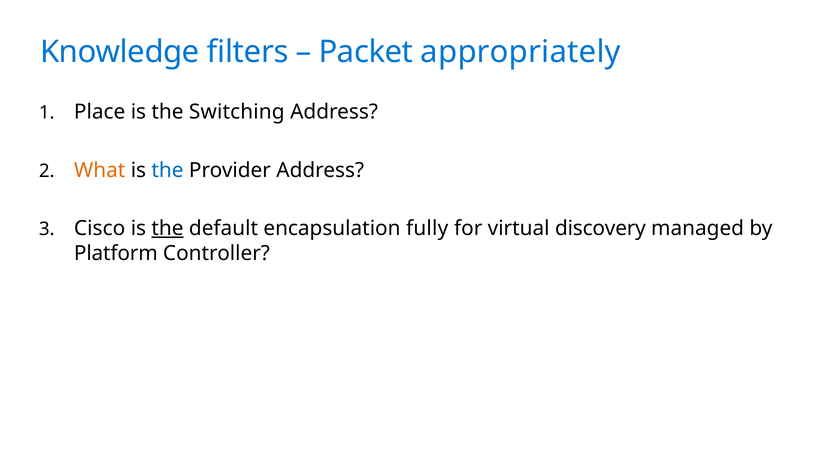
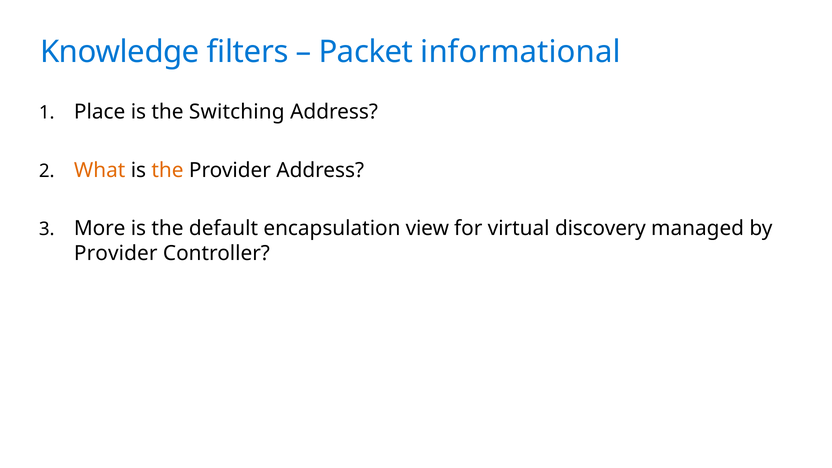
appropriately: appropriately -> informational (521, 52)
the colour: blue -> orange (168, 170)
Cisco: Cisco -> More (100, 228)
the underline: present -> none (168, 228)
fully: fully -> view (427, 228)
Platform: Platform -> Provider (116, 253)
